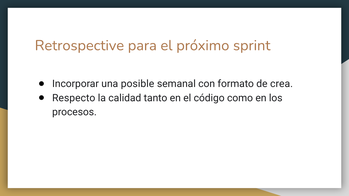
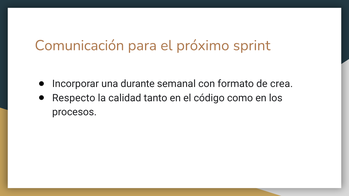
Retrospective: Retrospective -> Comunicación (79, 46)
posible: posible -> durante (138, 84)
